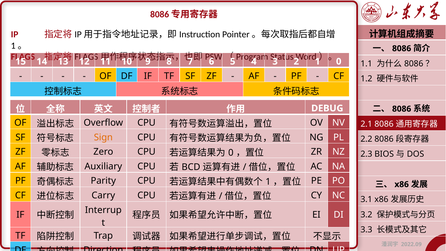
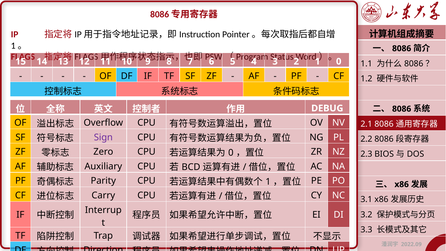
Sign colour: orange -> purple (103, 137)
